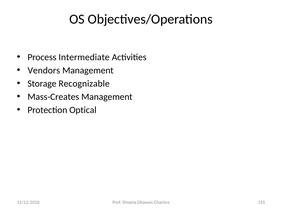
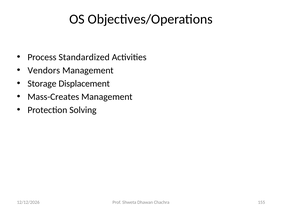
Intermediate: Intermediate -> Standardized (84, 57)
Recognizable: Recognizable -> Displacement (84, 83)
Optical: Optical -> Solving (83, 110)
